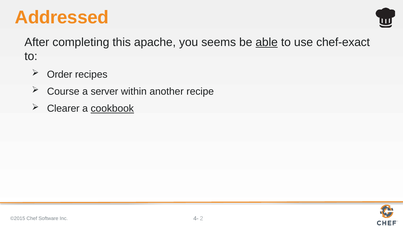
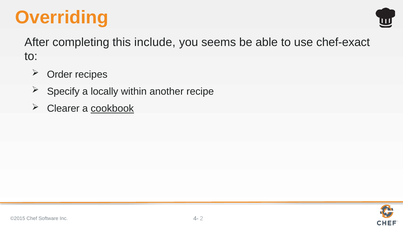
Addressed: Addressed -> Overriding (62, 17)
apache: apache -> include (155, 42)
able underline: present -> none (267, 42)
Course: Course -> Specify (63, 92)
server: server -> locally (104, 92)
